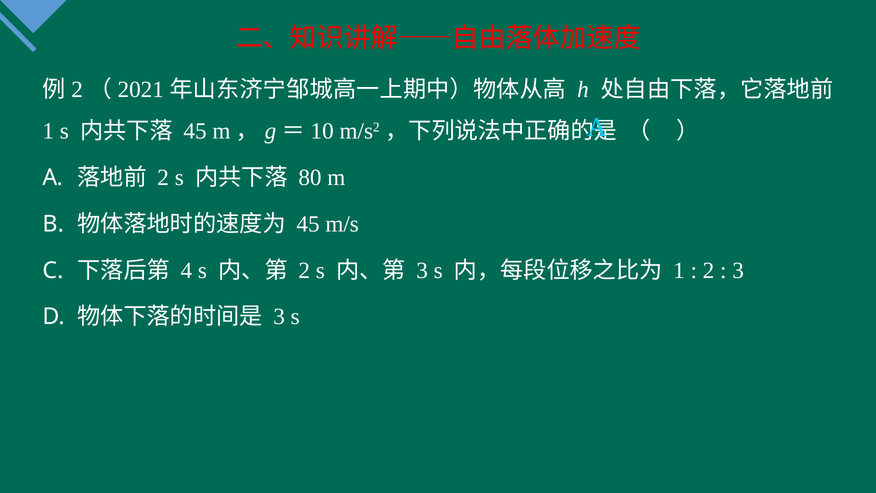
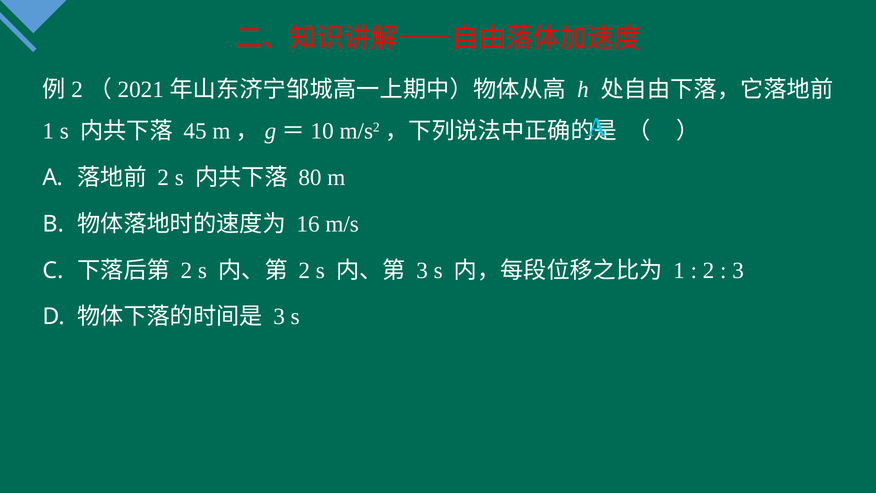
45: 45 -> 16 (308, 224)
4: 4 -> 2 (186, 270)
